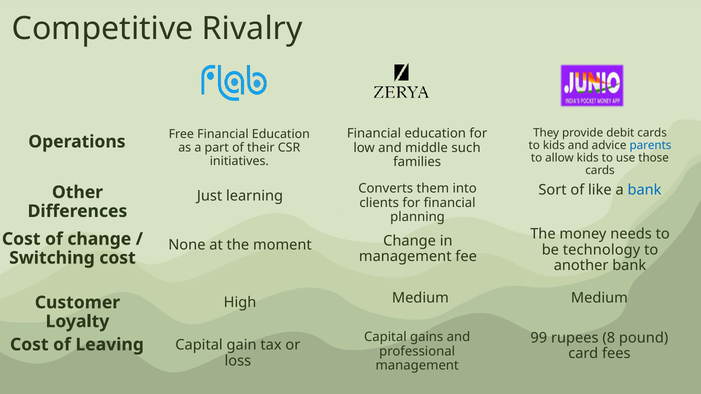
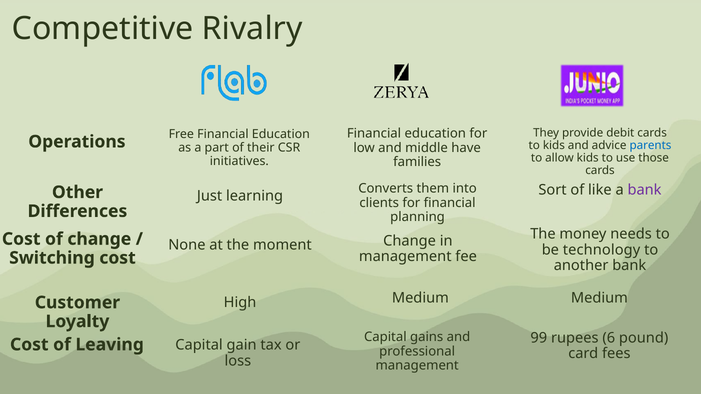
such: such -> have (466, 148)
bank colour: blue -> purple (645, 190)
8: 8 -> 6 (609, 338)
